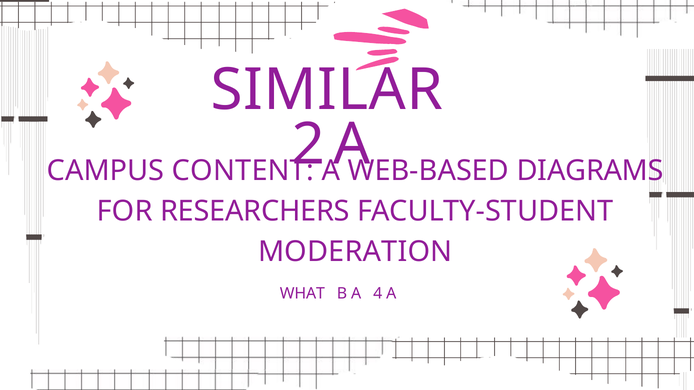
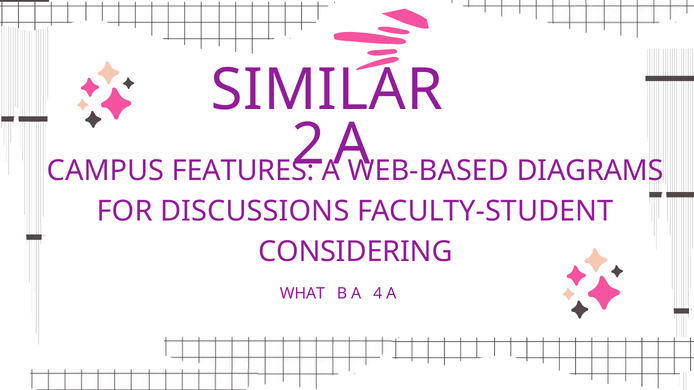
CONTENT: CONTENT -> FEATURES (243, 171)
RESEARCHERS: RESEARCHERS -> DISCUSSIONS (255, 211)
MODERATION: MODERATION -> CONSIDERING (355, 252)
